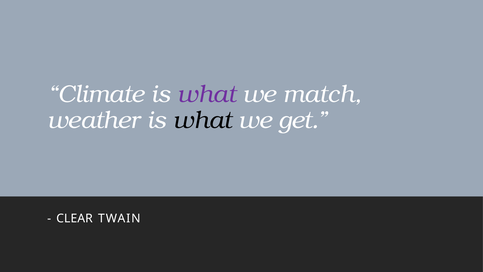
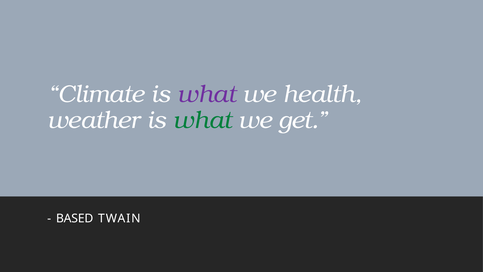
match: match -> health (322, 94)
what colour: black -> green (202, 120)
CLEAR: CLEAR -> BASED (75, 218)
